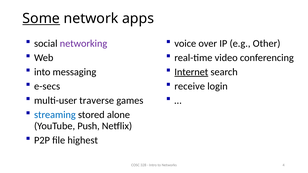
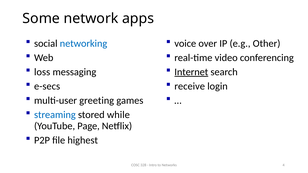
Some underline: present -> none (41, 19)
networking colour: purple -> blue (84, 43)
into: into -> loss (42, 72)
traverse: traverse -> greeting (97, 101)
alone: alone -> while (118, 115)
Push: Push -> Page (89, 126)
